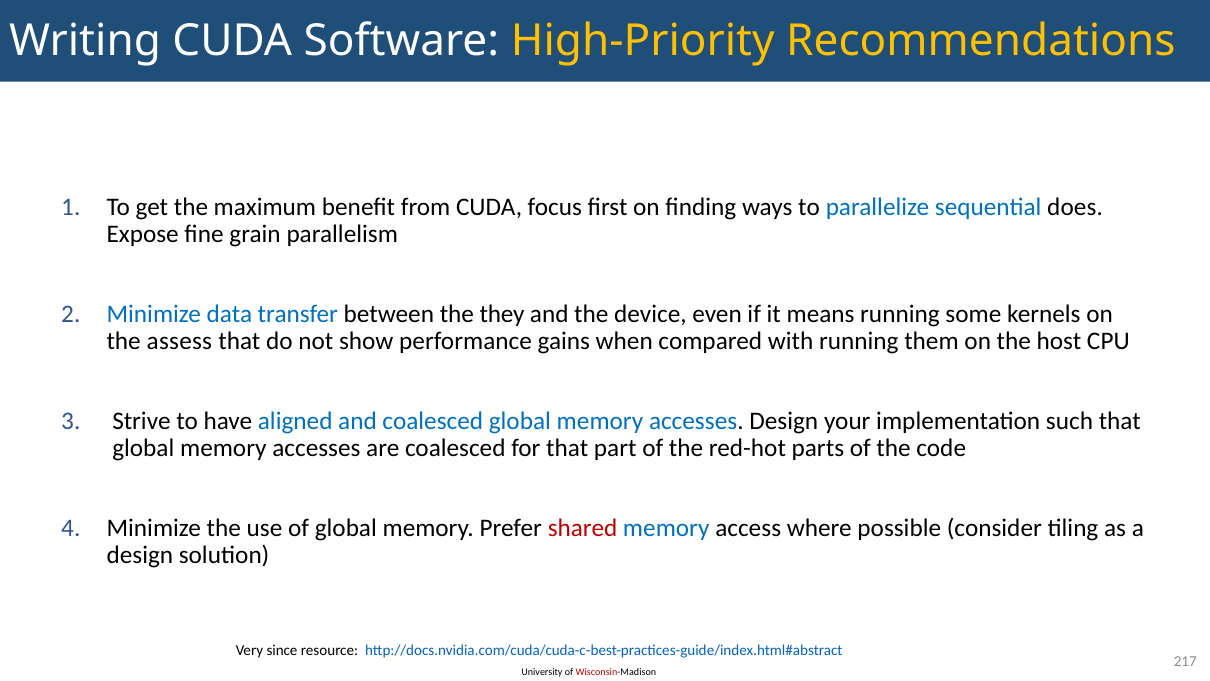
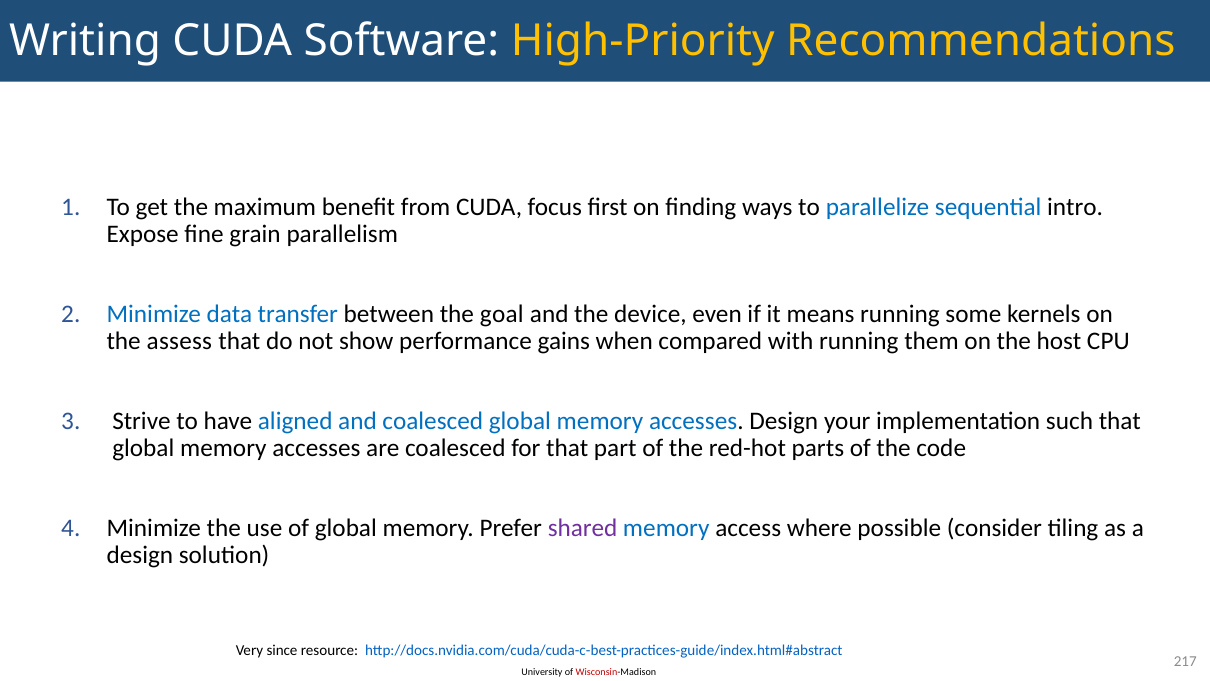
does: does -> intro (1075, 207)
they: they -> goal (502, 314)
shared colour: red -> purple (583, 528)
